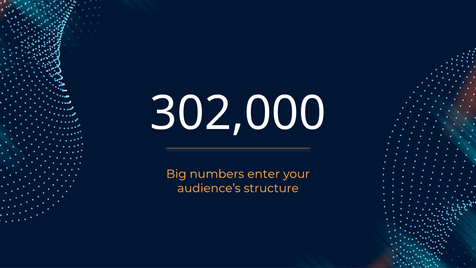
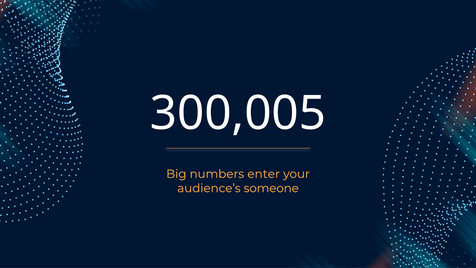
302,000: 302,000 -> 300,005 (238, 113)
structure: structure -> someone (271, 188)
